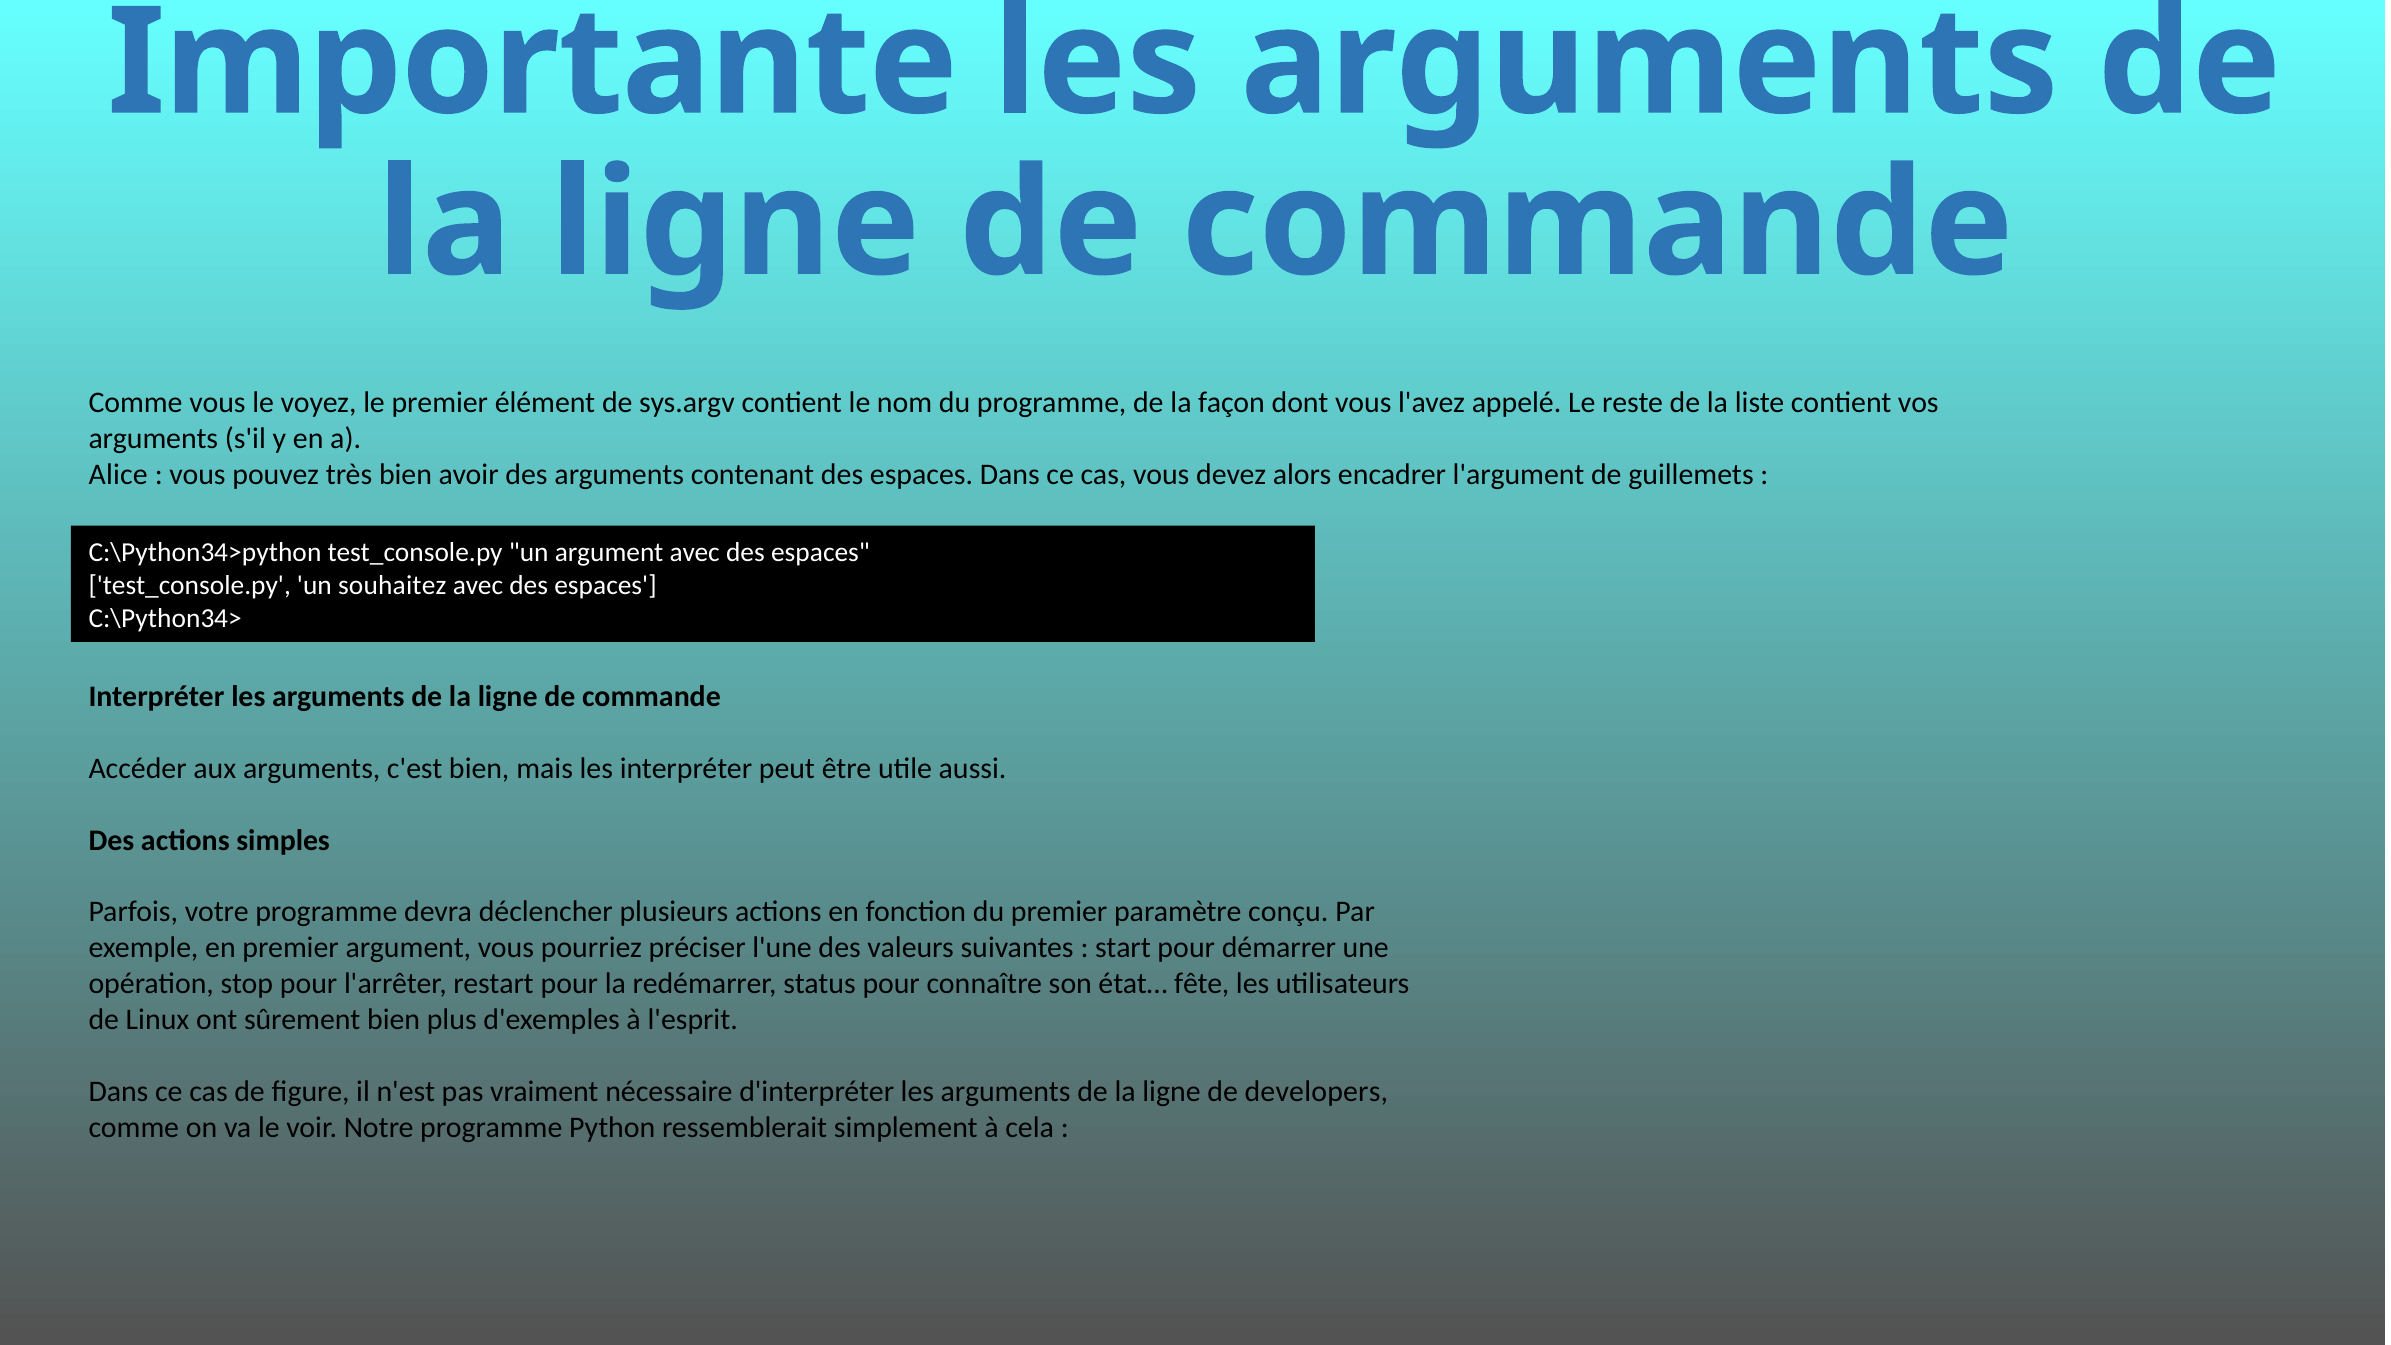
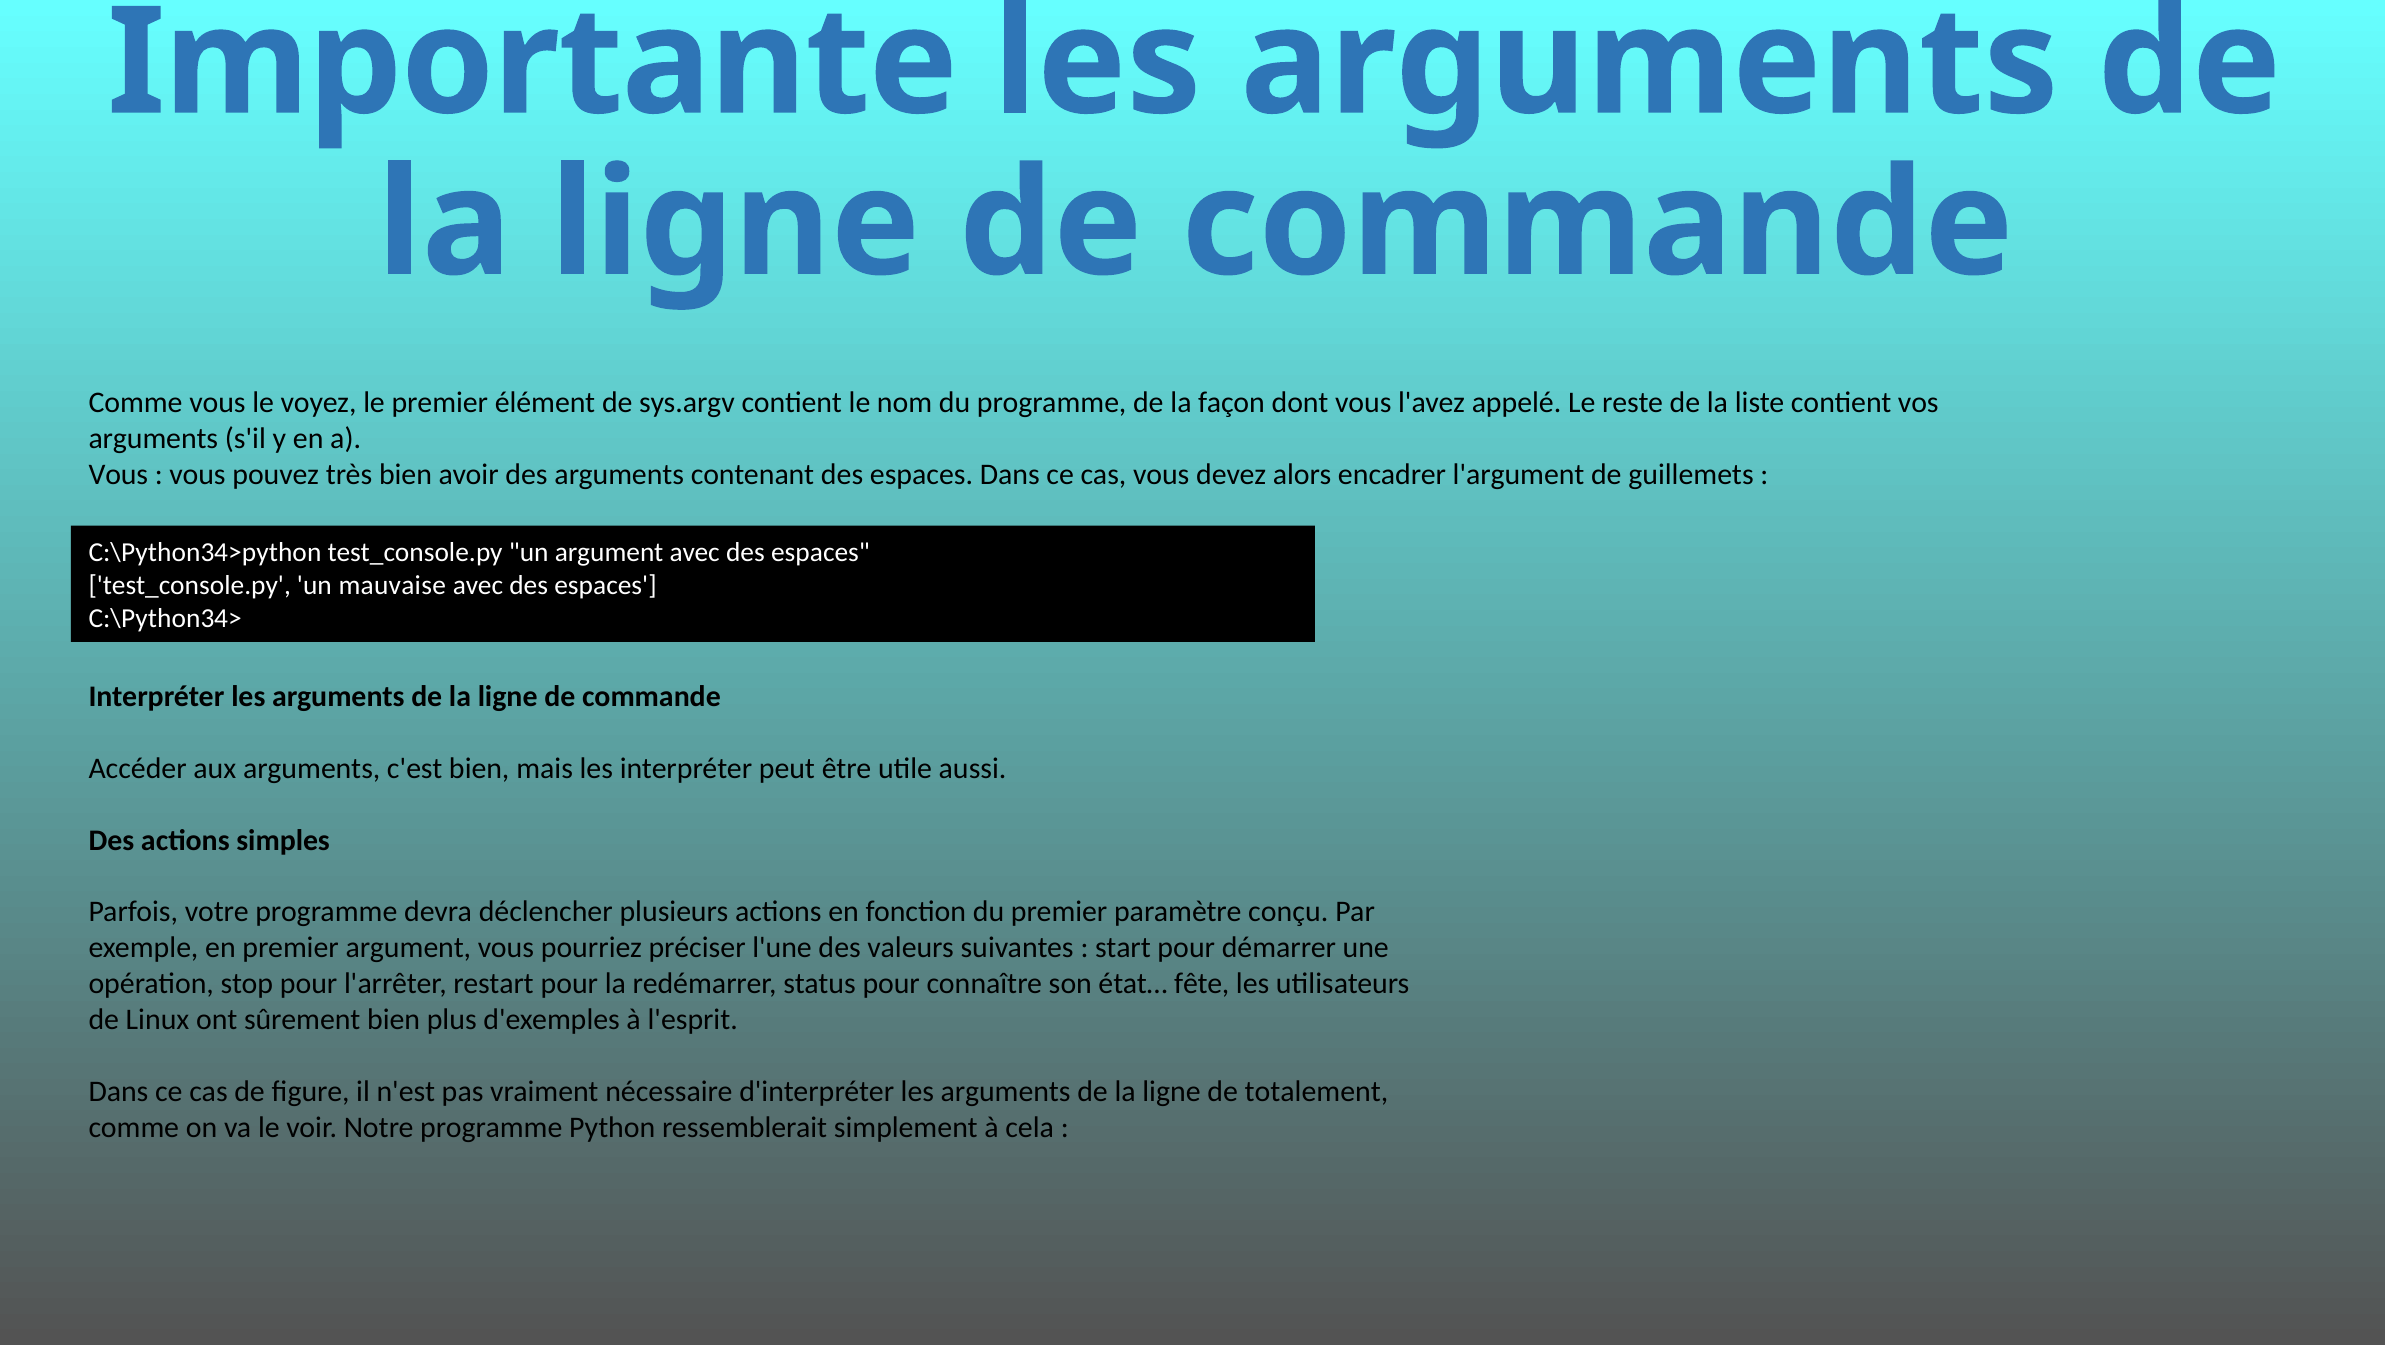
Alice: Alice -> Vous (118, 475)
souhaitez: souhaitez -> mauvaise (392, 586)
developers: developers -> totalement (1316, 1091)
